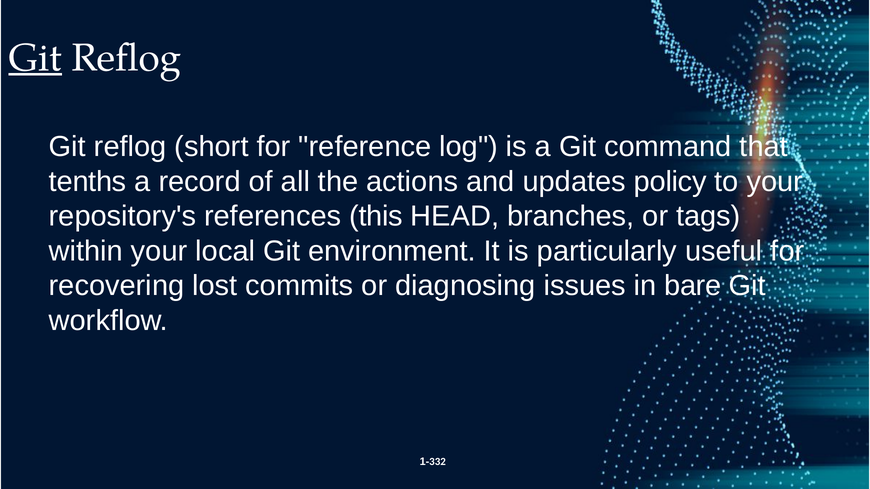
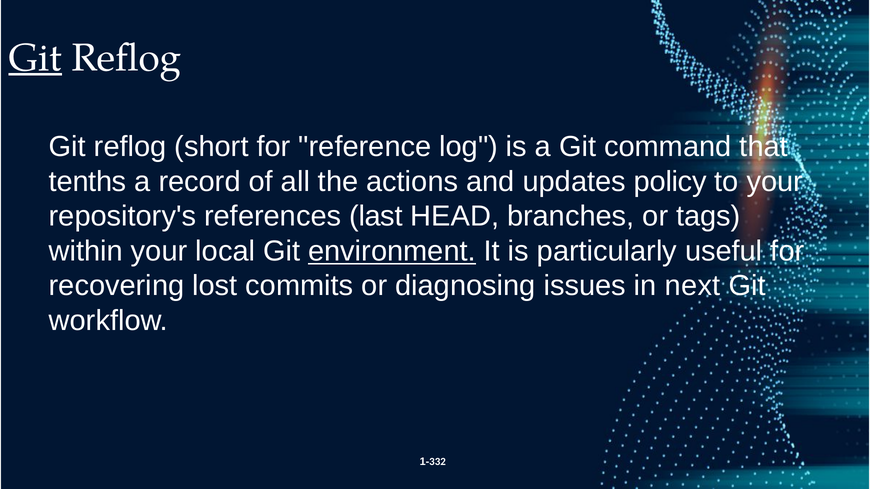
this: this -> last (376, 217)
environment underline: none -> present (392, 251)
bare: bare -> next (693, 286)
